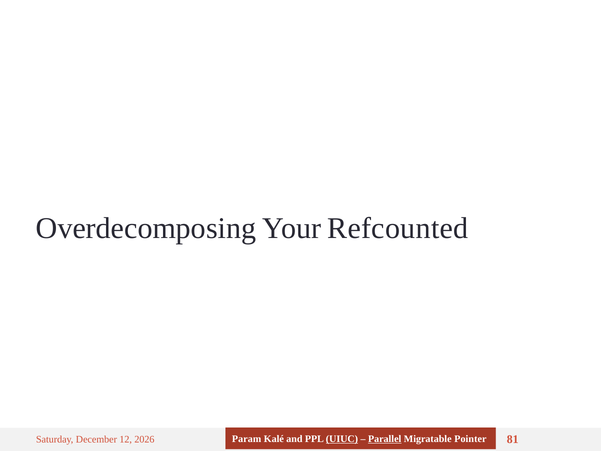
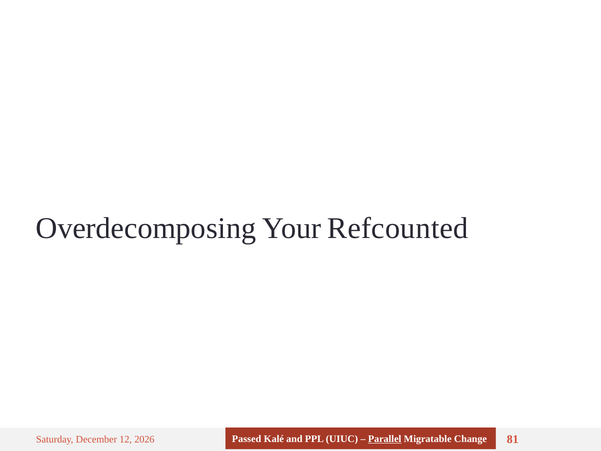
Param: Param -> Passed (247, 439)
UIUC underline: present -> none (342, 439)
Pointer: Pointer -> Change (470, 439)
